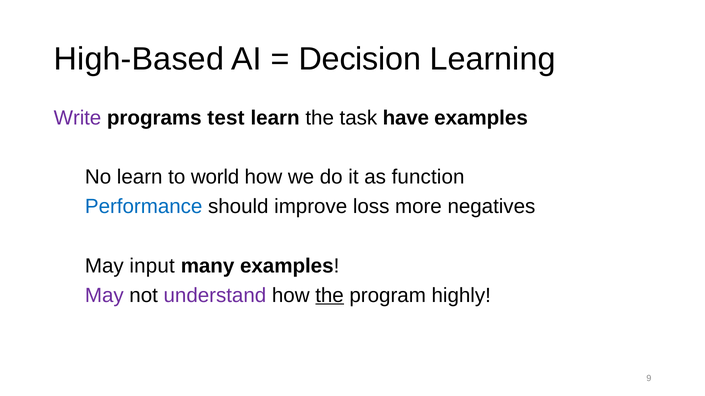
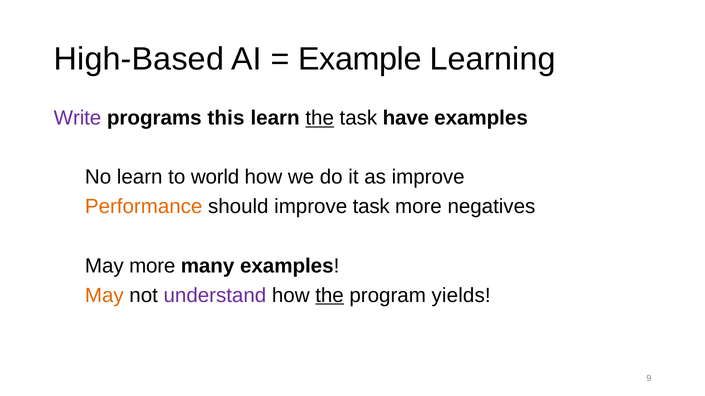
Decision: Decision -> Example (360, 59)
test: test -> this (226, 118)
the underline: none -> present (320, 118)
as function: function -> improve (428, 177)
Performance colour: blue -> orange (144, 207)
improve loss: loss -> task (371, 207)
May input: input -> more (152, 266)
May colour: purple -> orange (104, 296)
highly: highly -> yields (461, 296)
